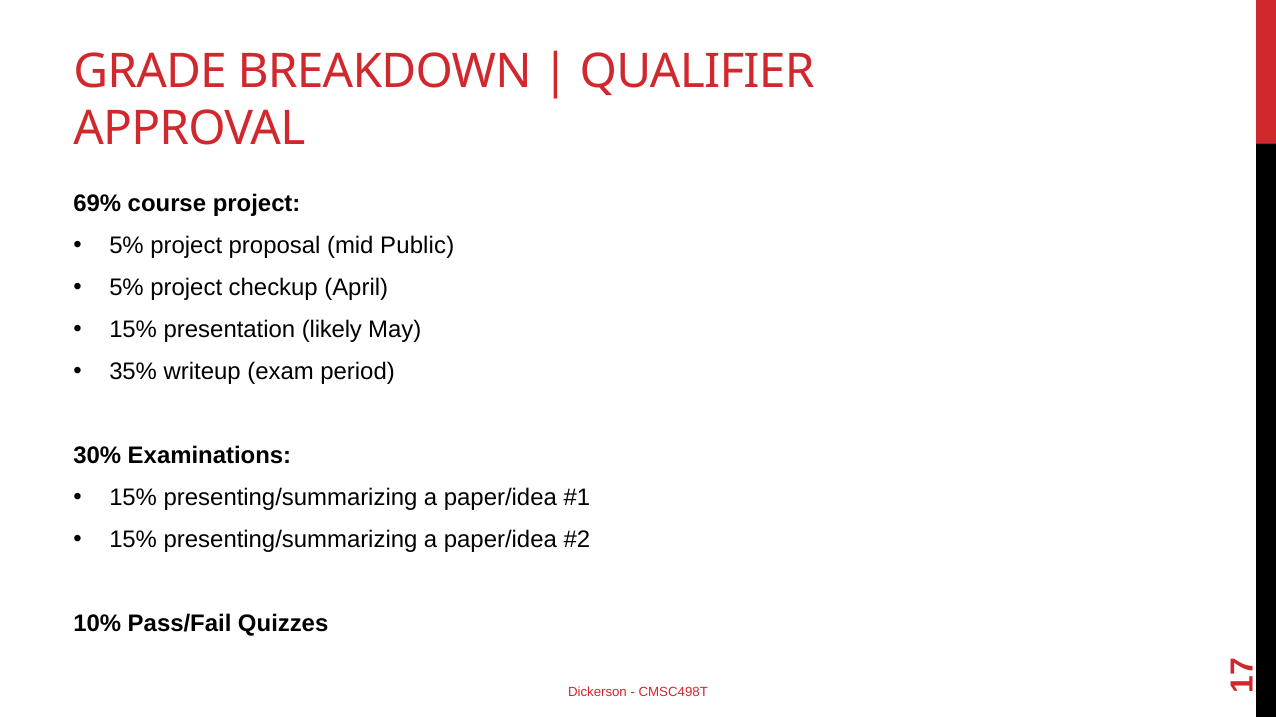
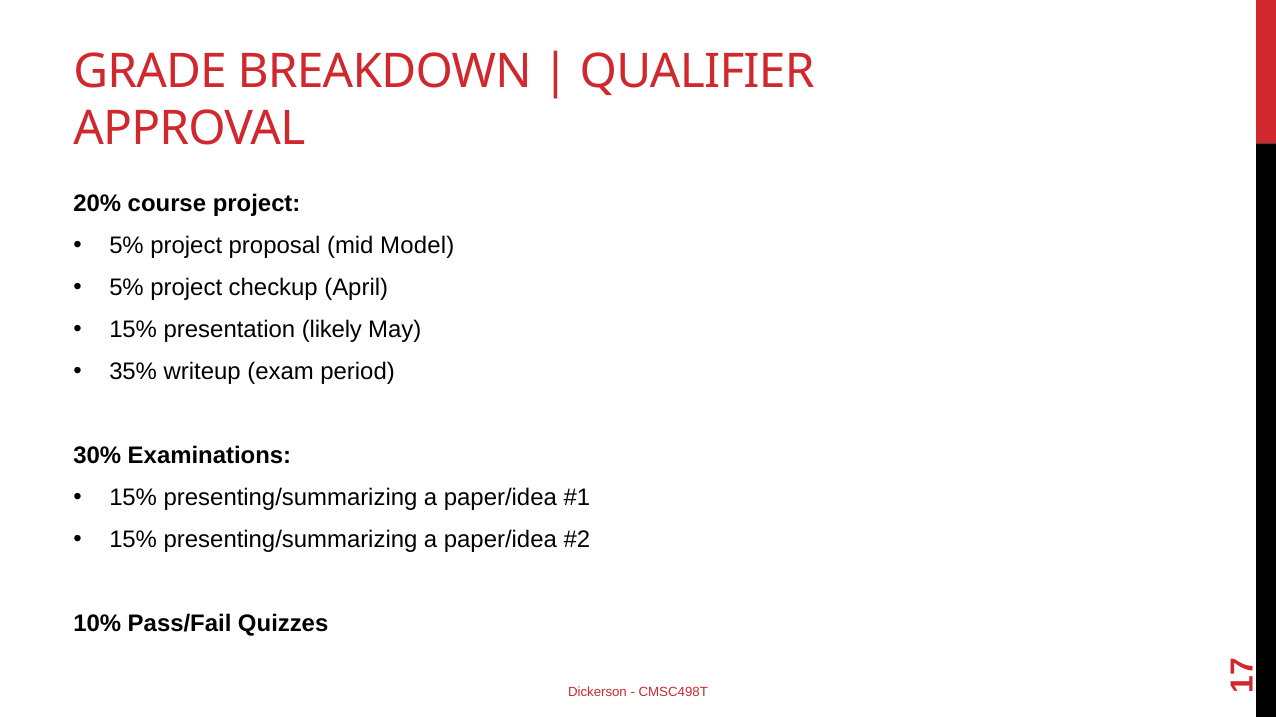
69%: 69% -> 20% (97, 204)
Public: Public -> Model (417, 246)
